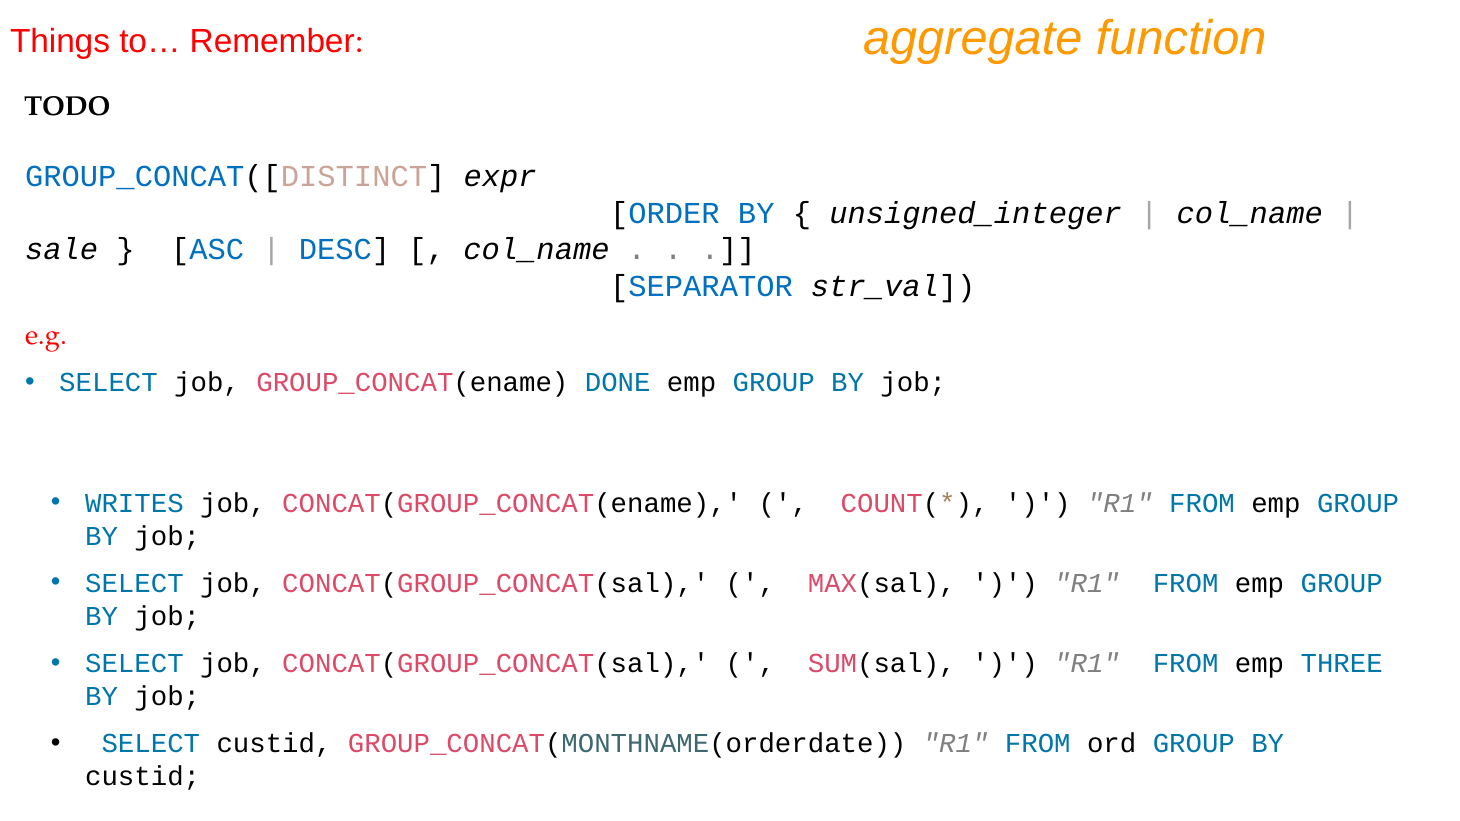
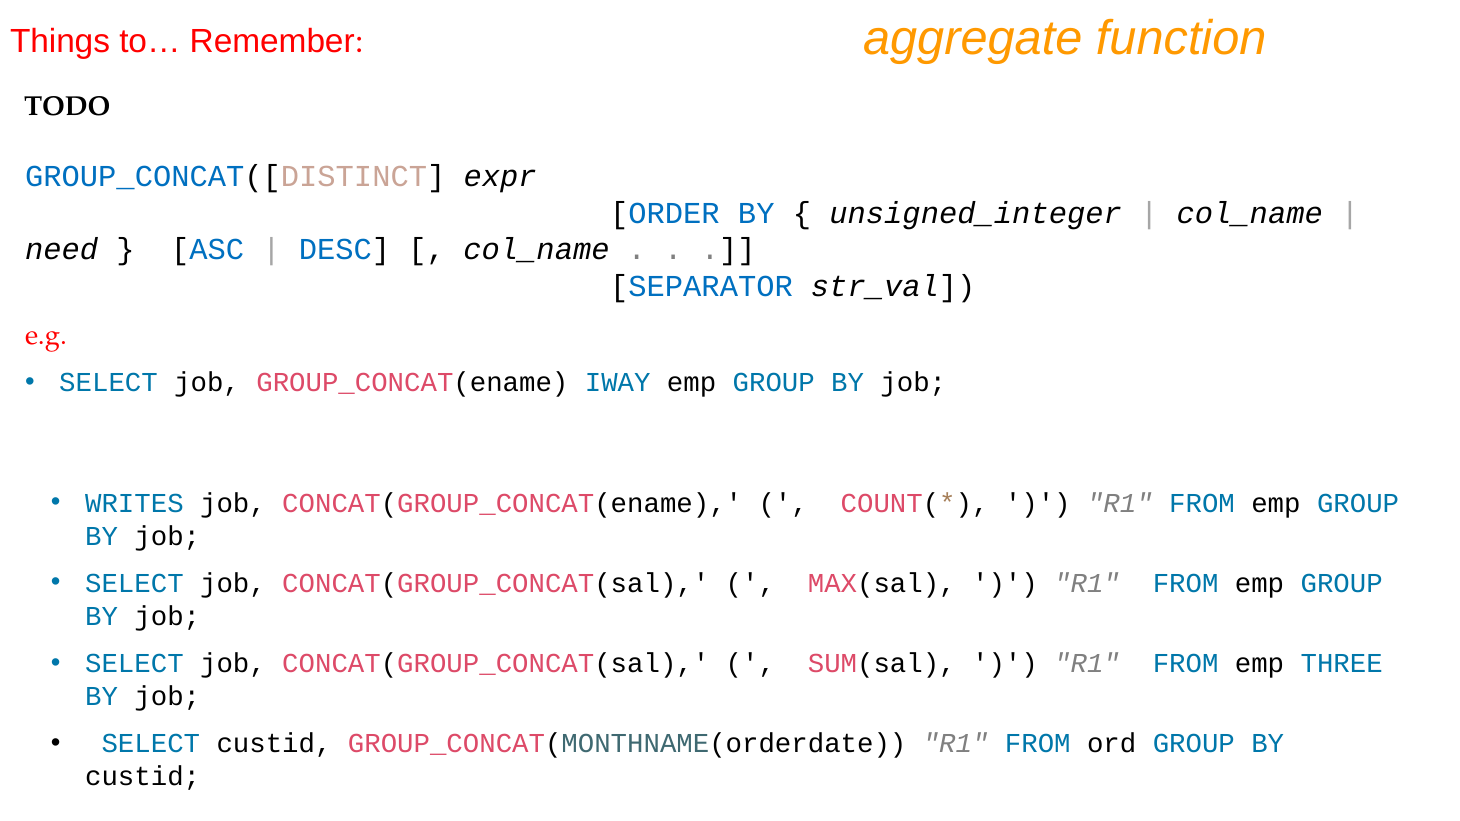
sale: sale -> need (62, 250)
DONE: DONE -> IWAY (618, 383)
